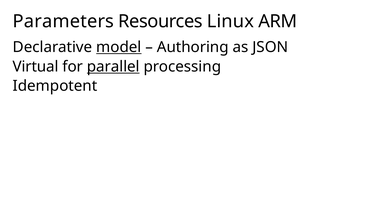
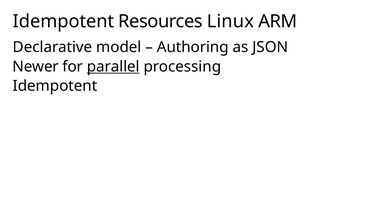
Parameters: Parameters -> Idempotent (63, 21)
model underline: present -> none (119, 47)
Virtual: Virtual -> Newer (36, 67)
